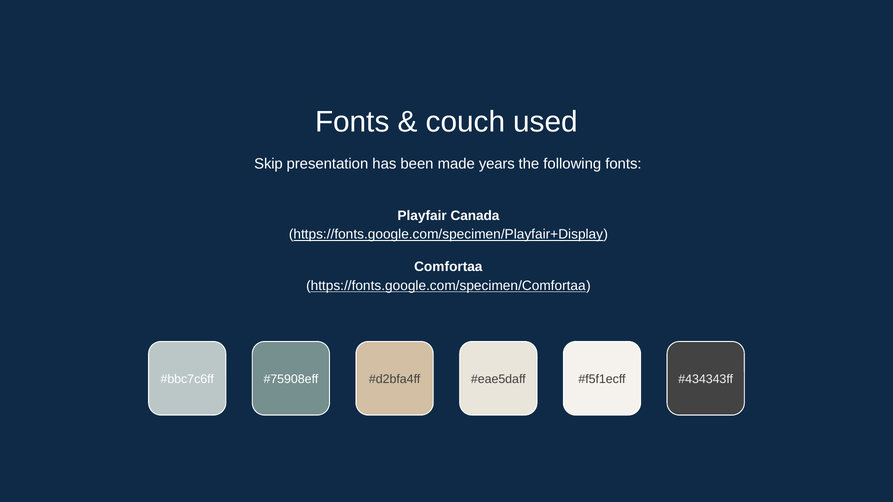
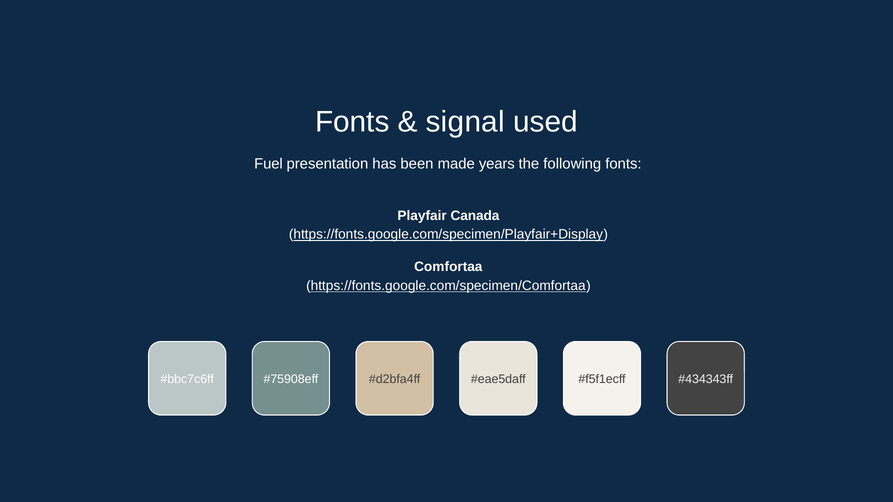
couch: couch -> signal (465, 122)
Skip: Skip -> Fuel (268, 164)
